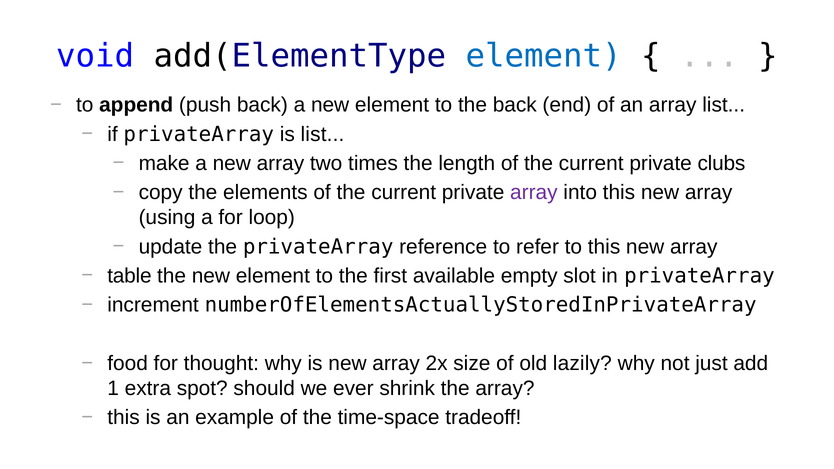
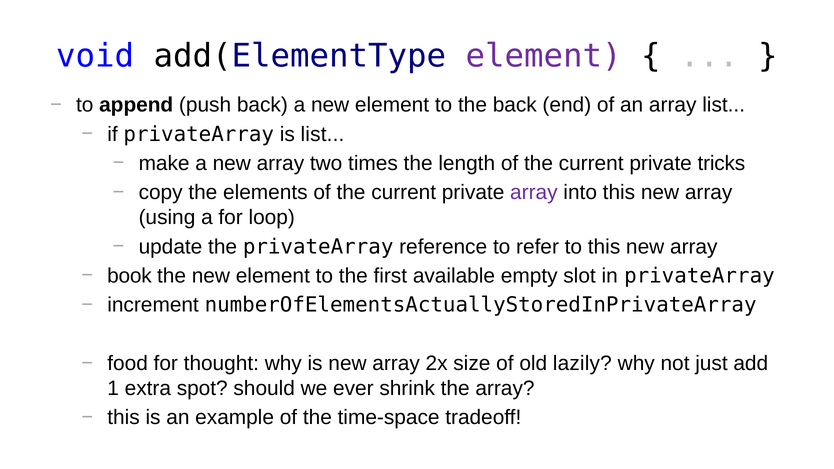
element colour: blue -> purple (544, 56)
clubs: clubs -> tricks (721, 163)
table: table -> book (129, 276)
